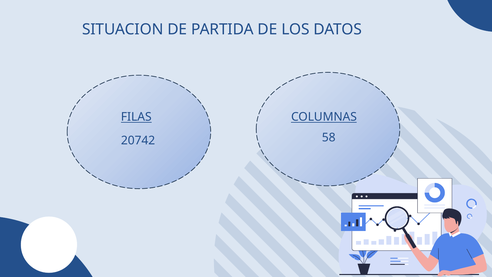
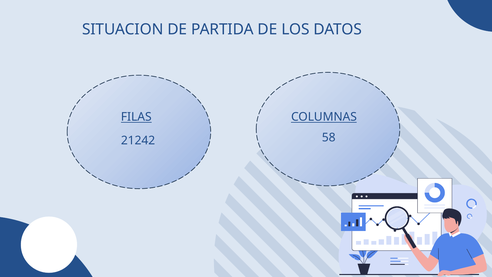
20742: 20742 -> 21242 (138, 140)
